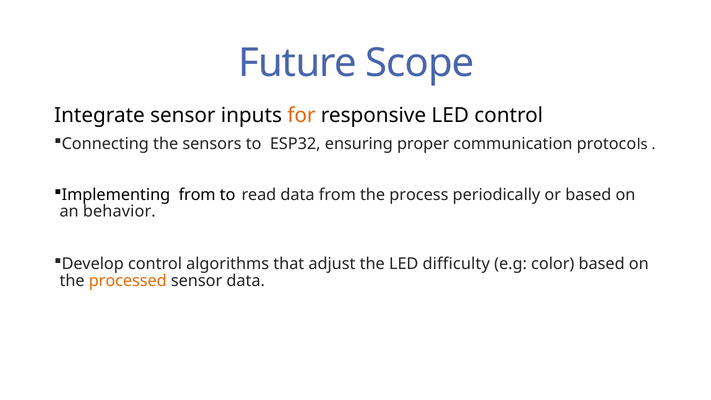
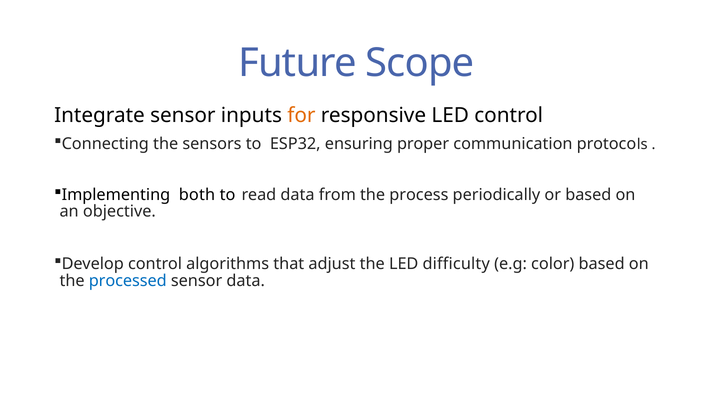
Implementing from: from -> both (197, 195)
behavior: behavior -> objective (119, 212)
processed colour: orange -> blue (128, 281)
